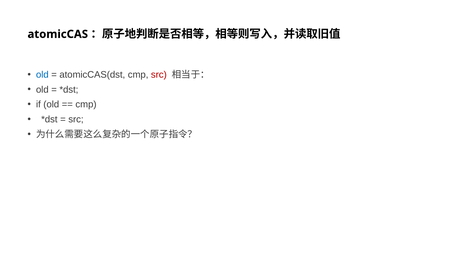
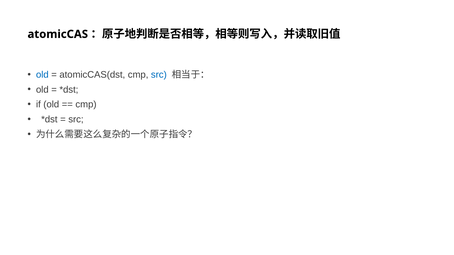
src colour: red -> blue (159, 75)
